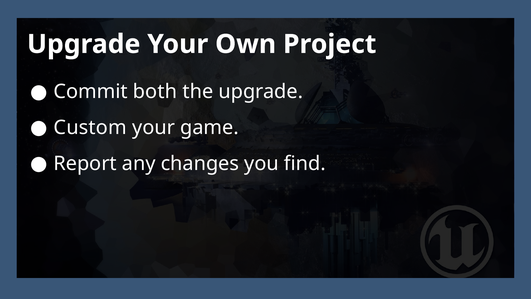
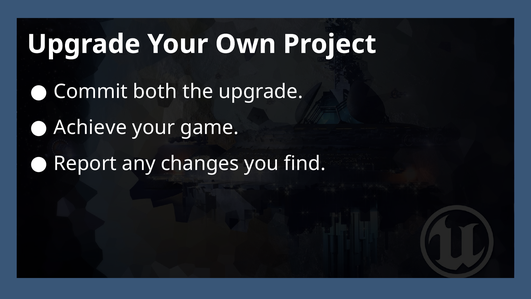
Custom: Custom -> Achieve (90, 127)
